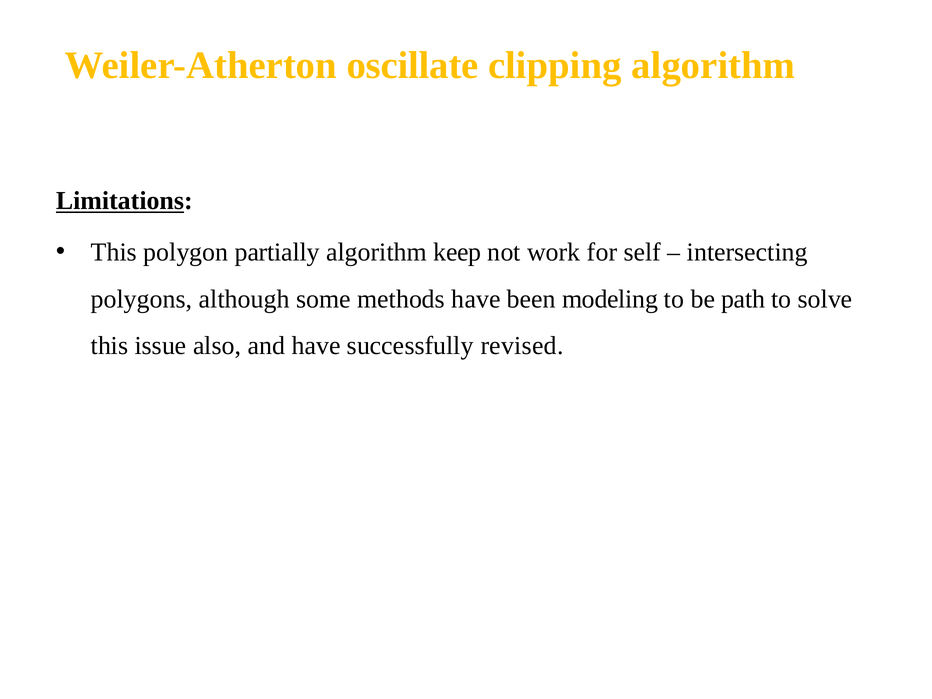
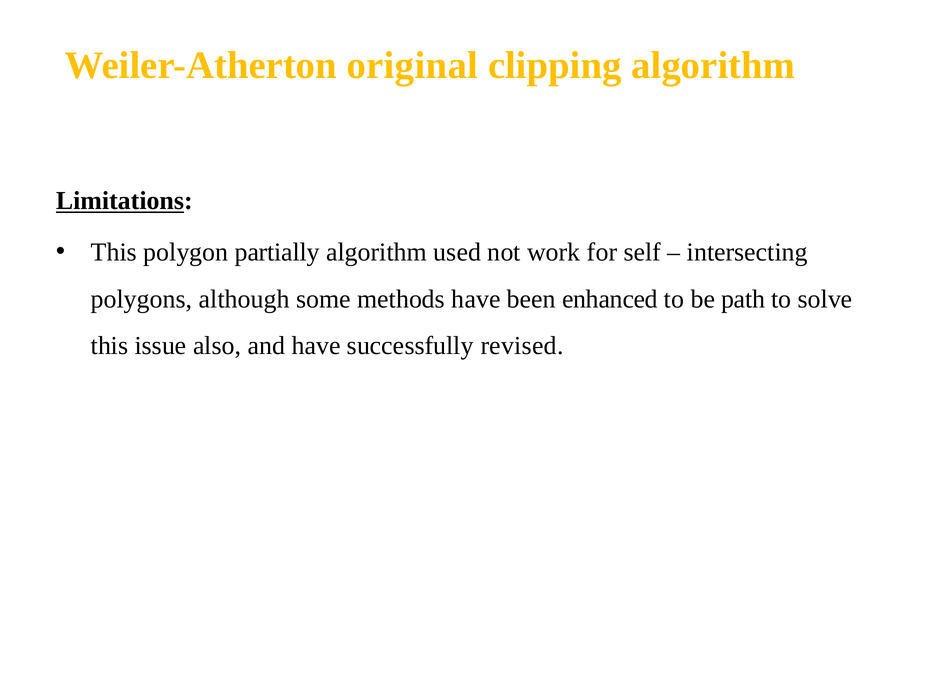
oscillate: oscillate -> original (412, 65)
keep: keep -> used (457, 252)
modeling: modeling -> enhanced (610, 299)
